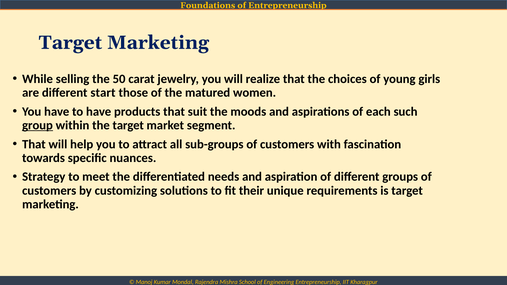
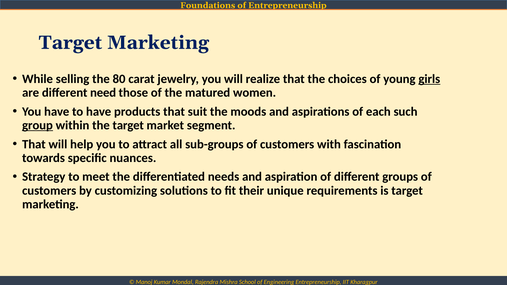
50: 50 -> 80 (119, 79)
girls underline: none -> present (429, 79)
start: start -> need (103, 93)
